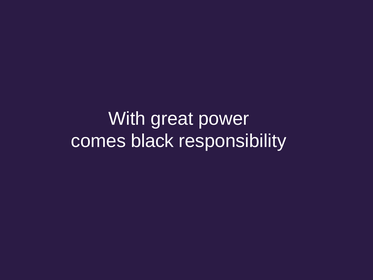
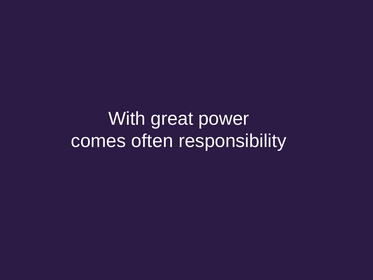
black: black -> often (152, 141)
